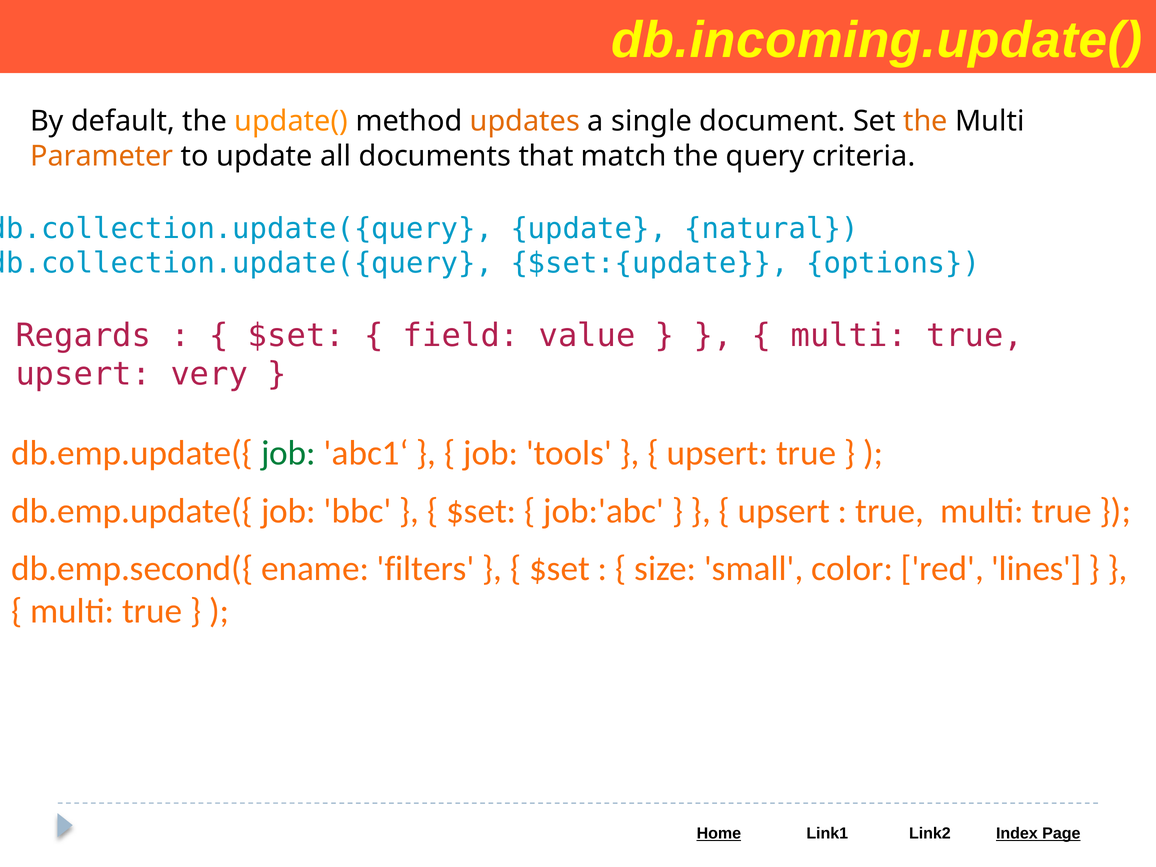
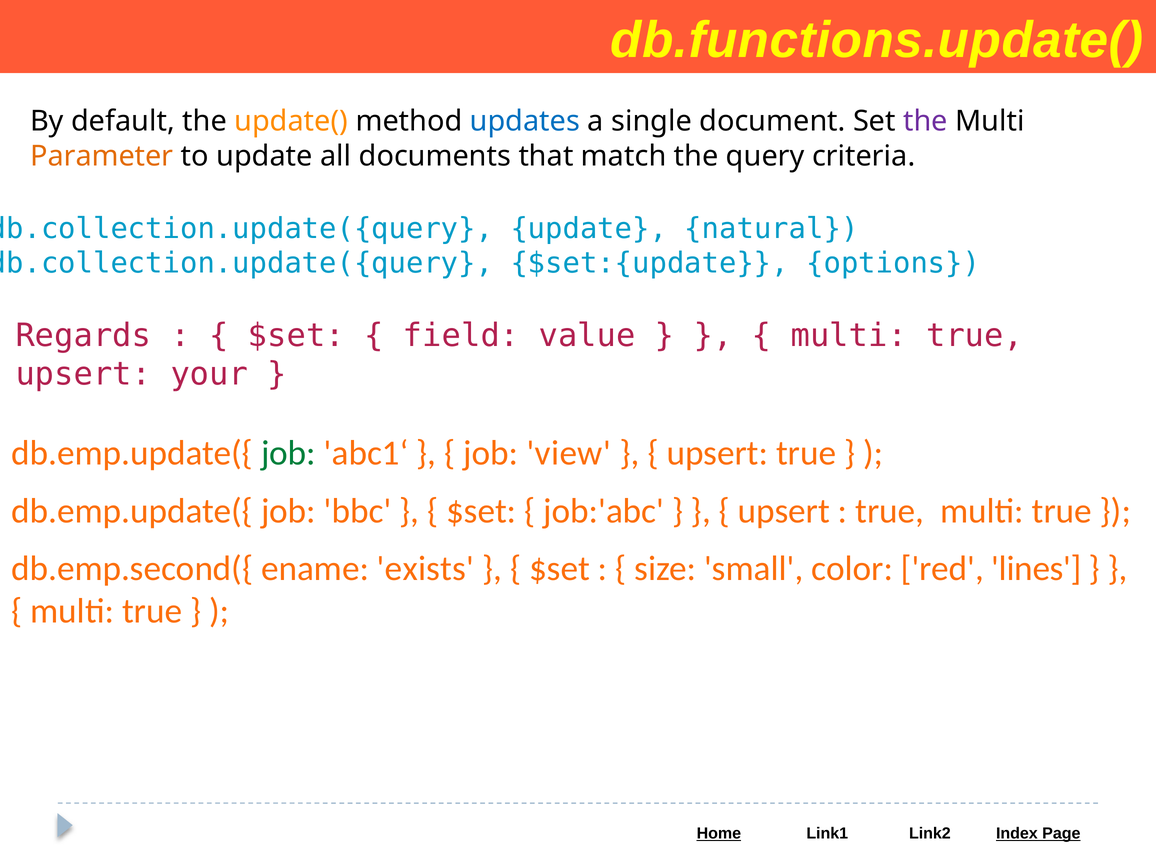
db.incoming.update(: db.incoming.update( -> db.functions.update( (877, 40)
updates colour: orange -> blue (525, 121)
the colour: orange -> purple (925, 121)
very: very -> your (209, 374)
tools: tools -> view (569, 453)
filters: filters -> exists (426, 569)
